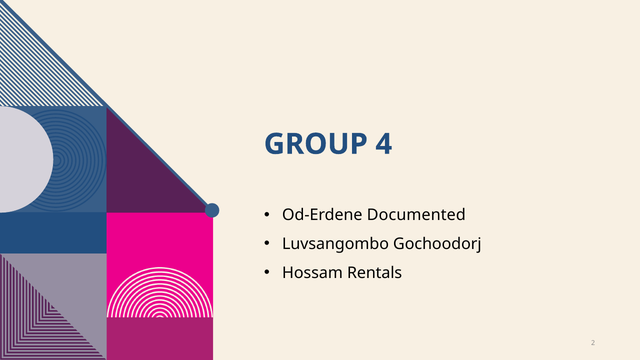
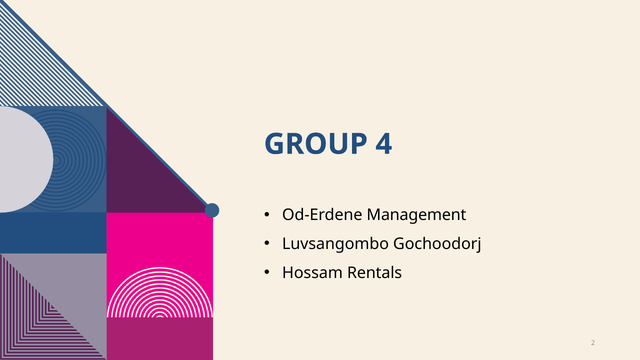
Documented: Documented -> Management (416, 215)
